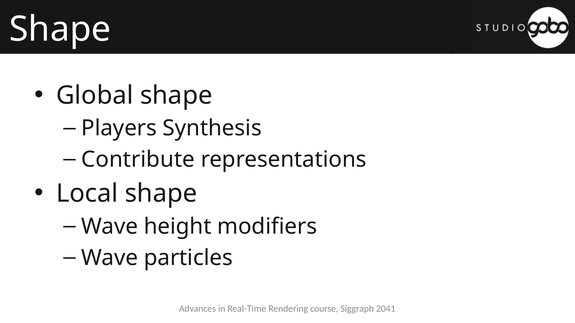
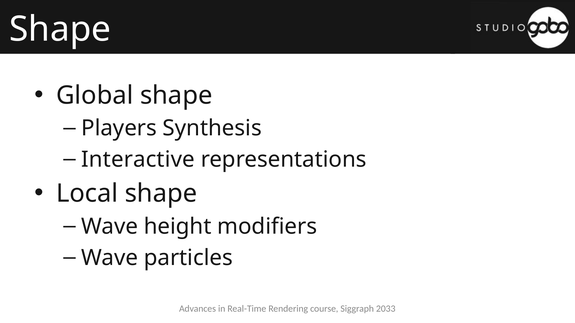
Contribute: Contribute -> Interactive (138, 160)
2041: 2041 -> 2033 (386, 309)
